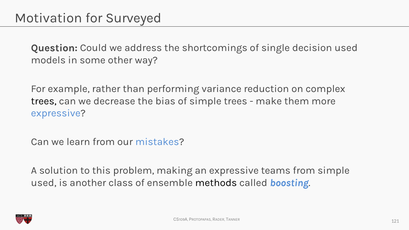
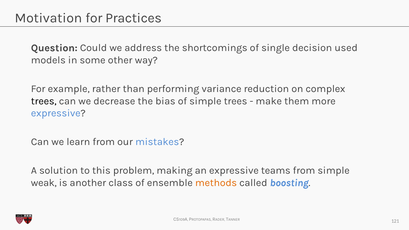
Surveyed: Surveyed -> Practices (134, 18)
used: used -> weak (44, 183)
methods colour: black -> orange (216, 183)
